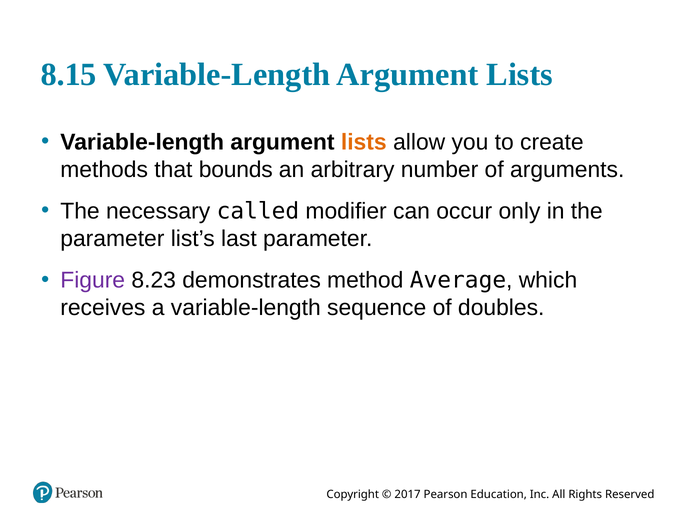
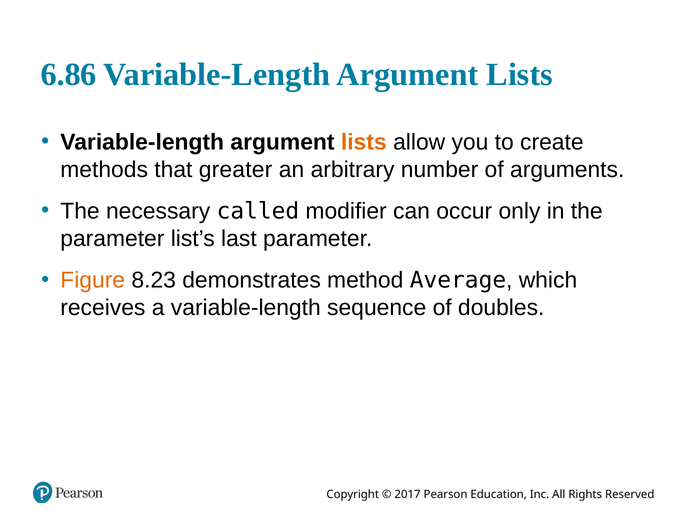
8.15: 8.15 -> 6.86 (69, 74)
bounds: bounds -> greater (236, 170)
Figure colour: purple -> orange (93, 281)
